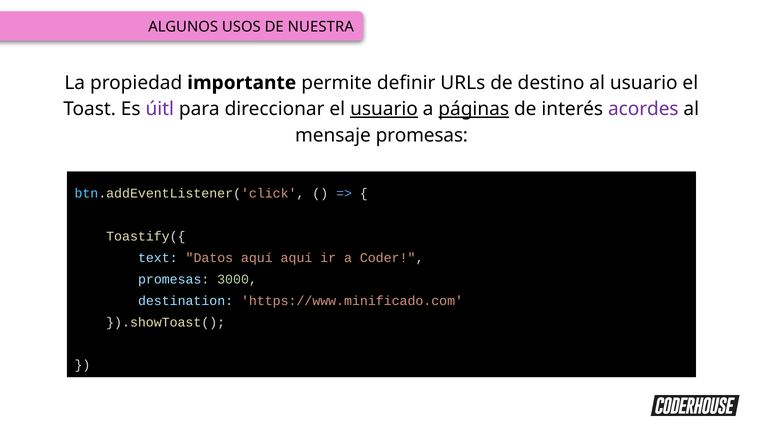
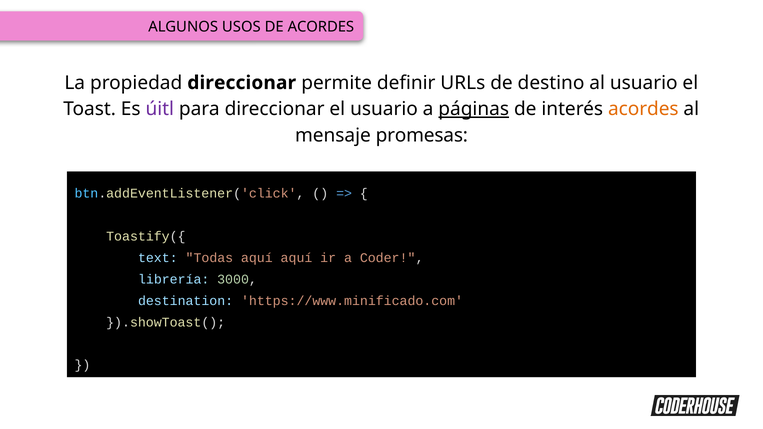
DE NUESTRA: NUESTRA -> ACORDES (321, 27)
propiedad importante: importante -> direccionar (242, 83)
usuario underline: present -> none (384, 109)
acordes colour: purple -> orange (643, 109)
Datos: Datos -> Todas (209, 258)
promesas: promesas -> librería (174, 279)
